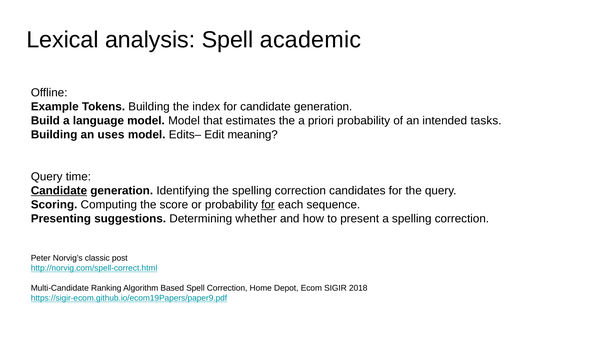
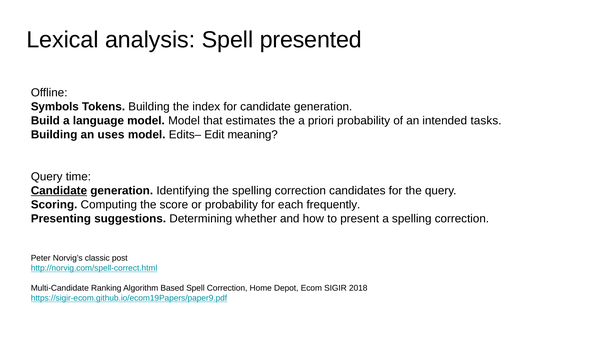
academic: academic -> presented (311, 40)
Example: Example -> Symbols (55, 106)
for underline: present -> none (268, 204)
sequence: sequence -> frequently (333, 204)
